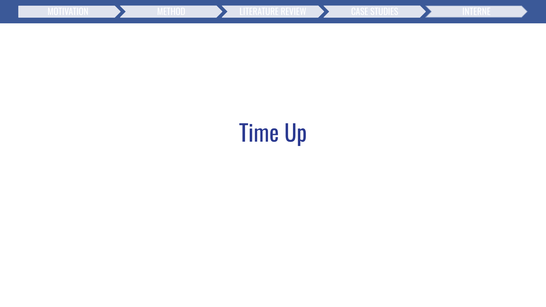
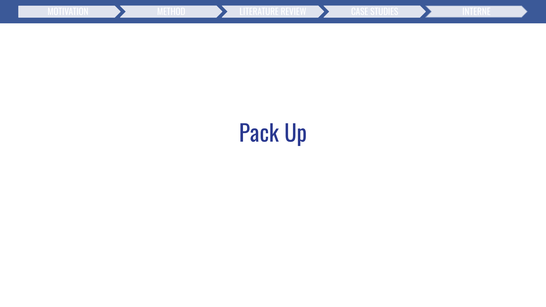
Time: Time -> Pack (259, 134)
